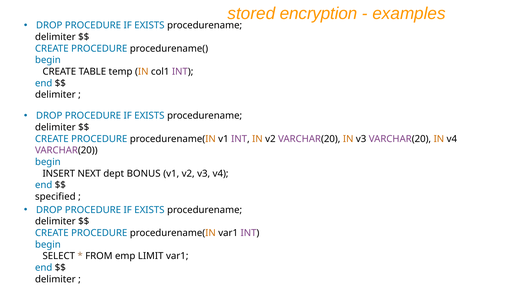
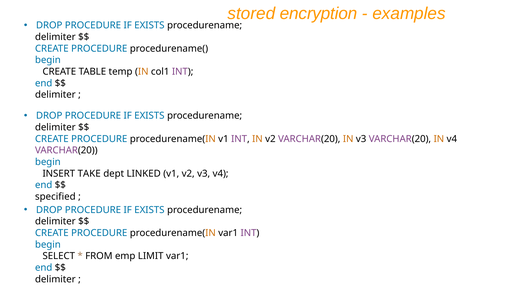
NEXT: NEXT -> TAKE (89, 174)
BONUS: BONUS -> LINKED (144, 174)
